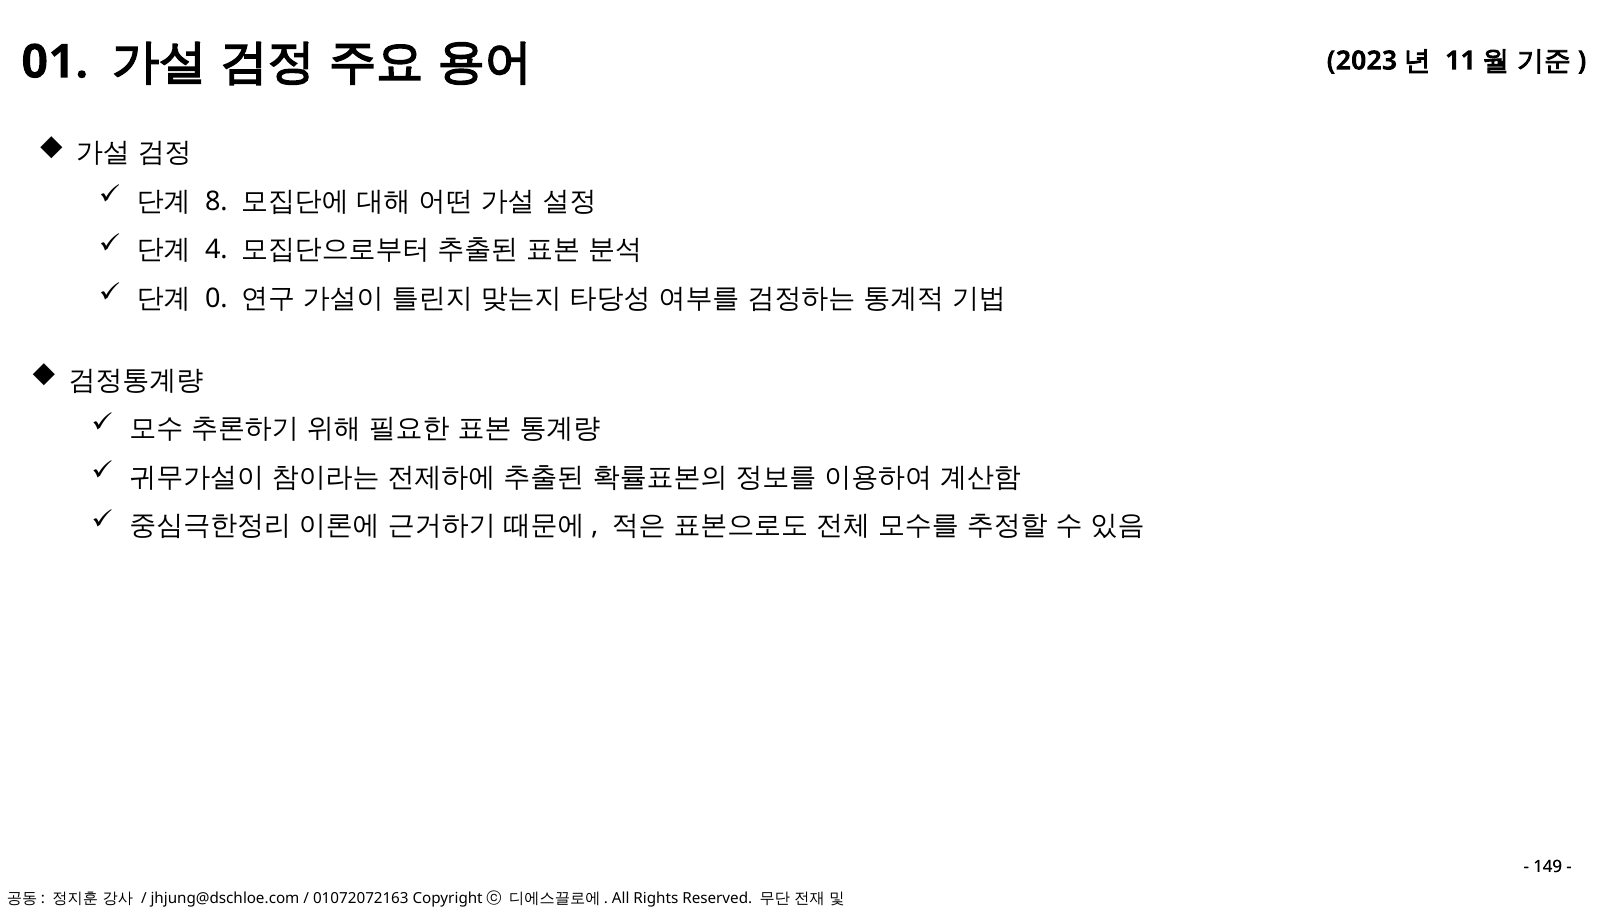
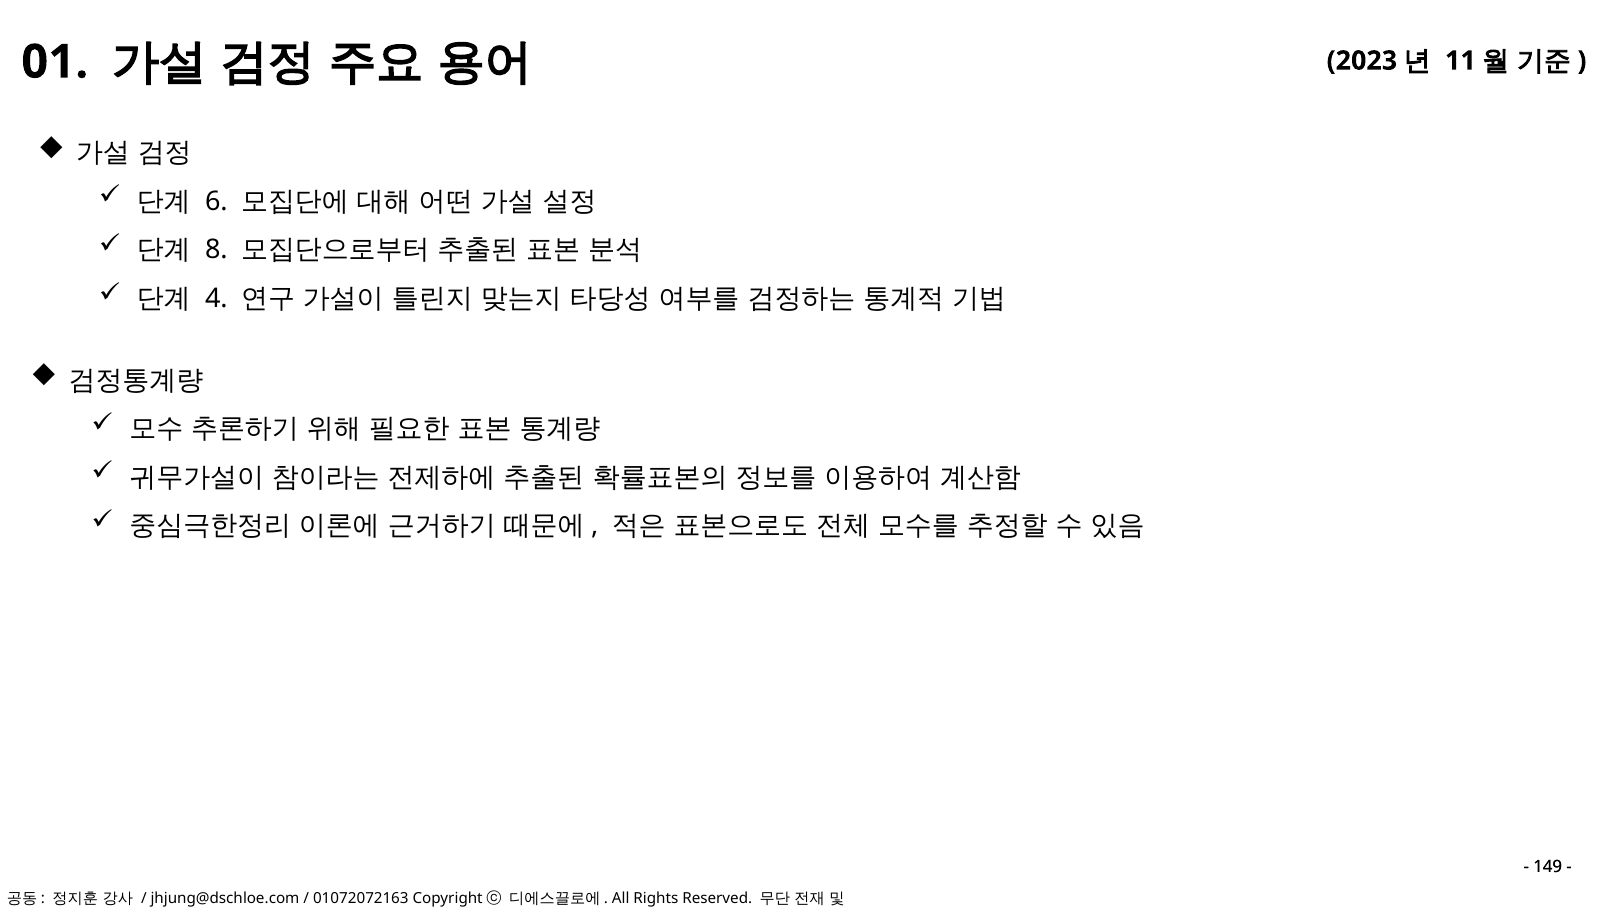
8: 8 -> 6 (216, 201)
4: 4 -> 8 (216, 250)
0: 0 -> 4 (216, 299)
